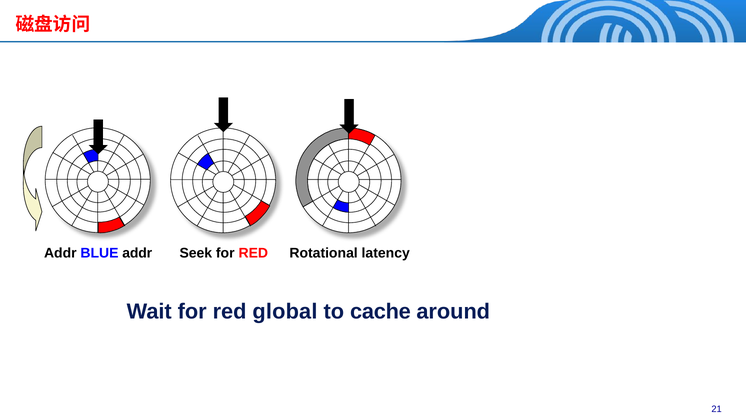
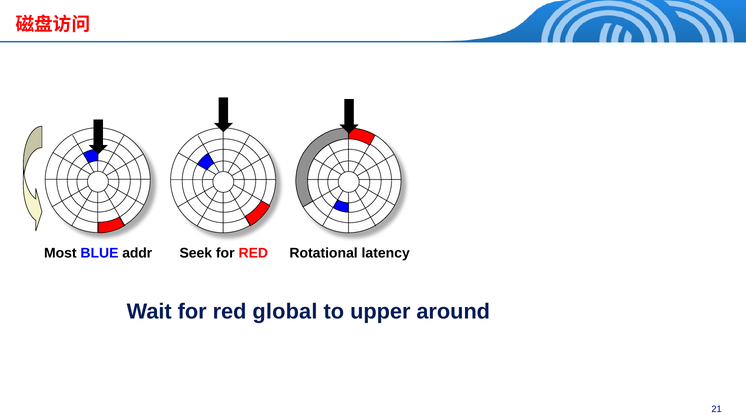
Addr: Addr -> Most (60, 254)
cache: cache -> upper (380, 312)
